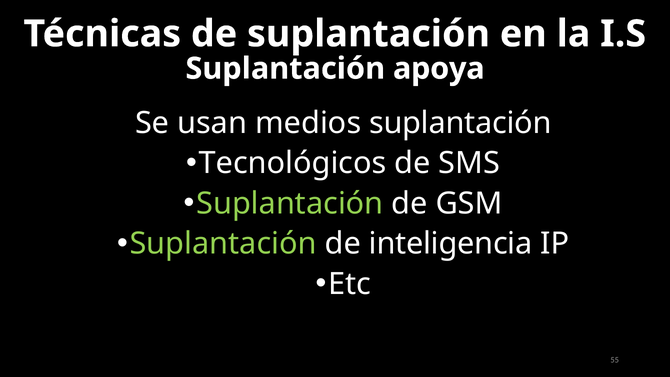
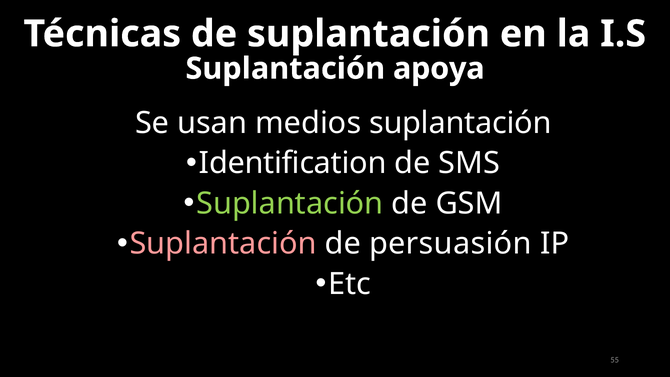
Tecnológicos: Tecnológicos -> Identification (293, 163)
Suplantación colour: light green -> pink (223, 244)
inteligencia: inteligencia -> persuasión (450, 244)
